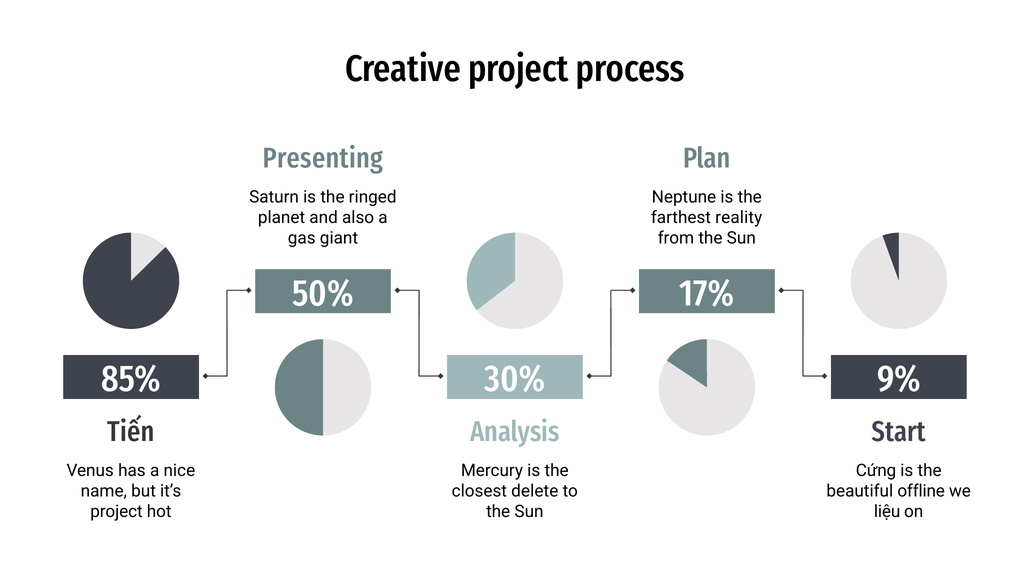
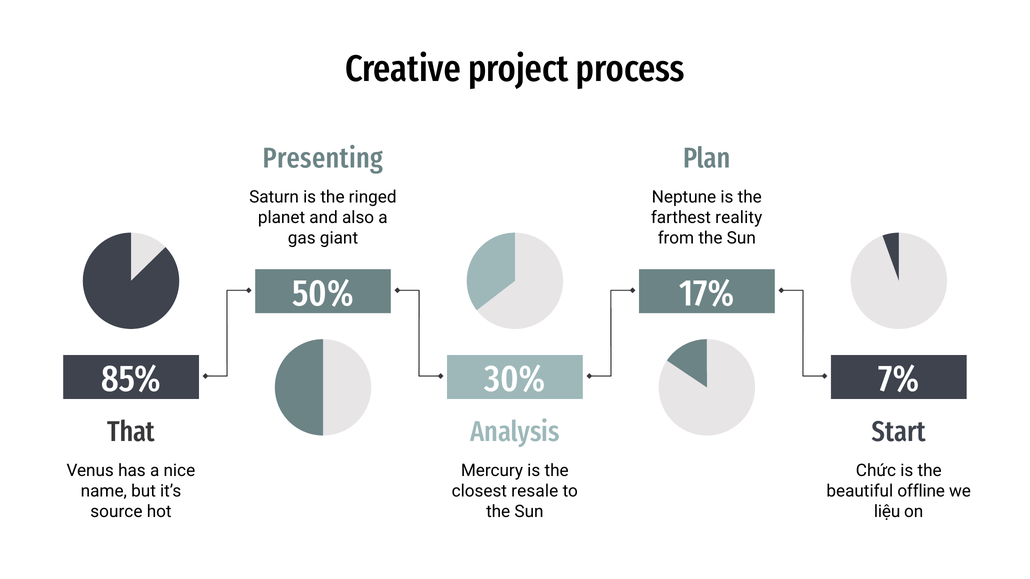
9%: 9% -> 7% (899, 379)
Tiến: Tiến -> That (131, 432)
Cứng: Cứng -> Chức (876, 471)
delete: delete -> resale (535, 491)
project: project -> source (116, 512)
